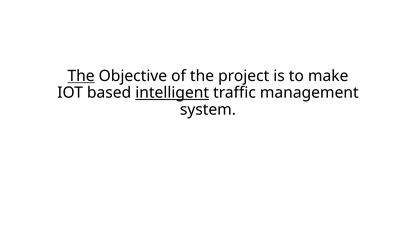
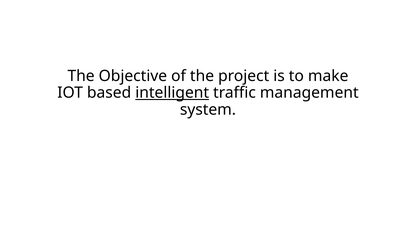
The underline: present -> none (81, 76)
